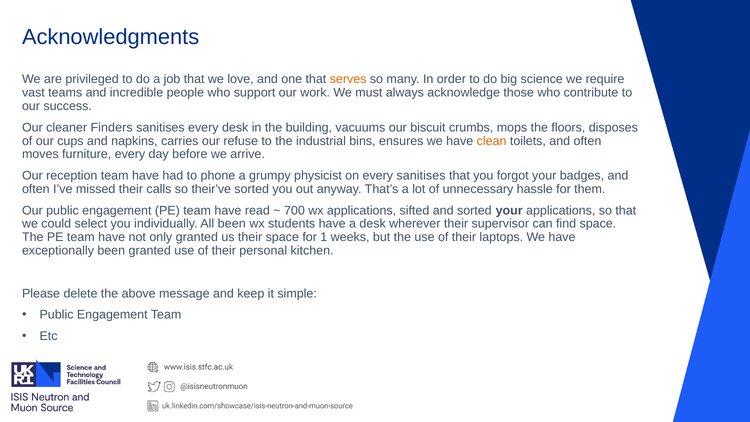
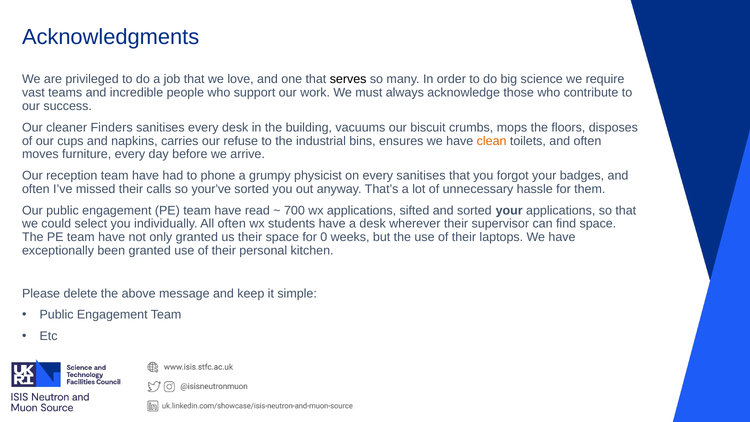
serves colour: orange -> black (348, 79)
their’ve: their’ve -> your’ve (211, 189)
All been: been -> often (232, 224)
1: 1 -> 0 (324, 237)
